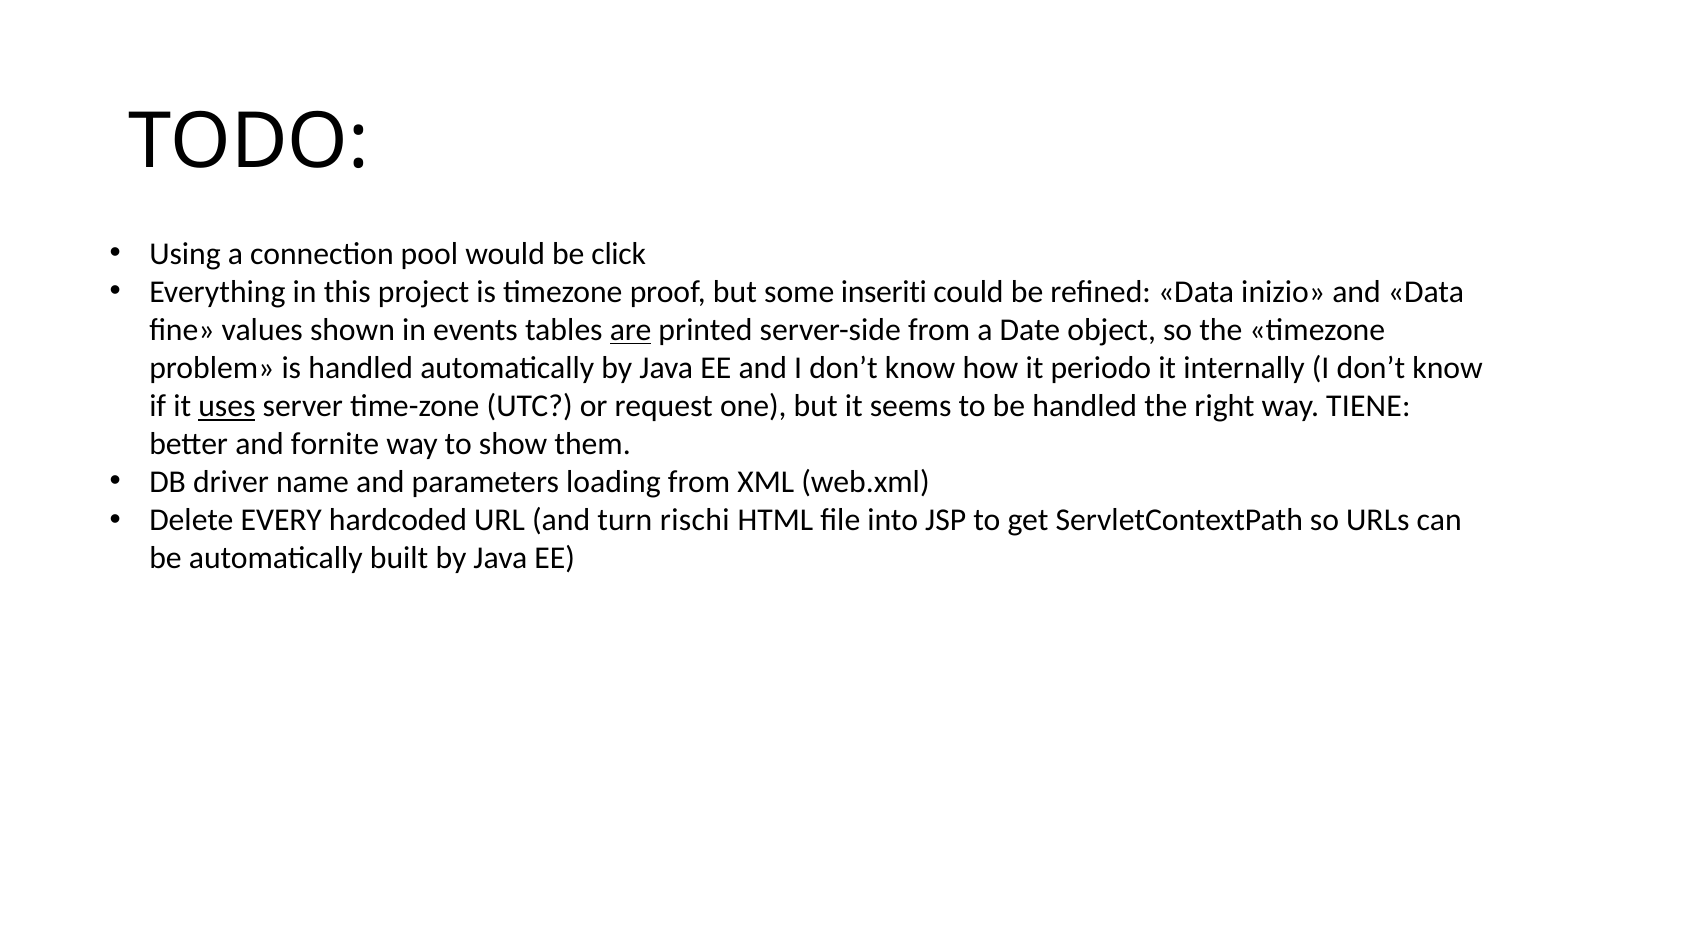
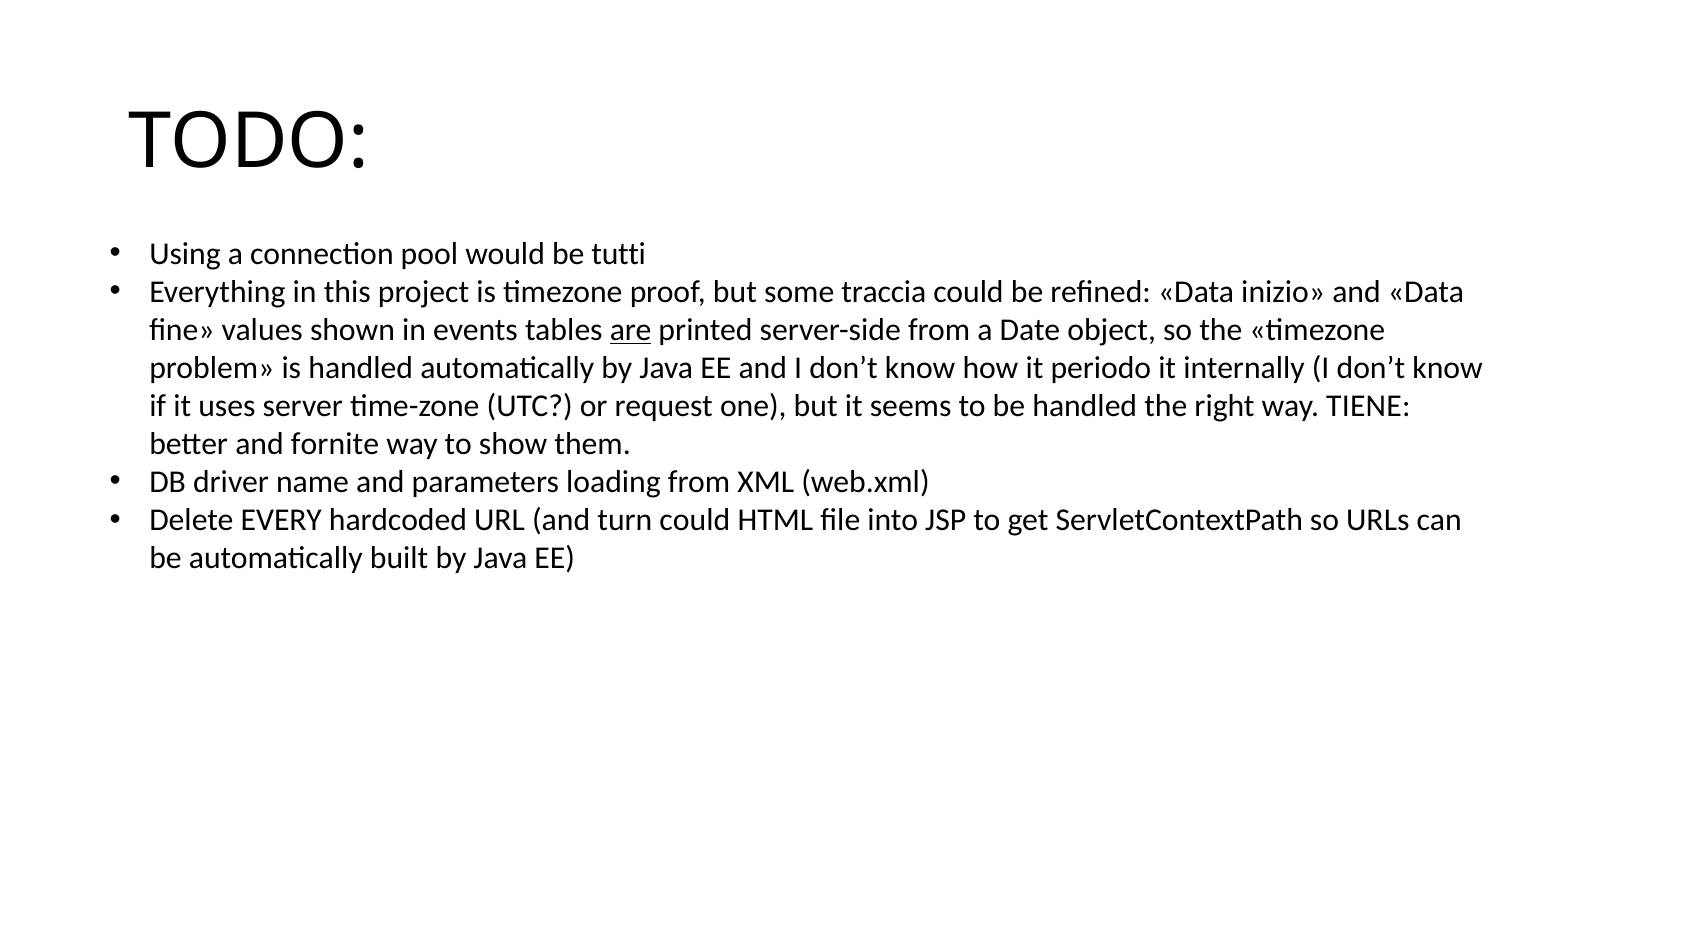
click: click -> tutti (619, 254)
inseriti: inseriti -> traccia (884, 292)
uses underline: present -> none (227, 406)
turn rischi: rischi -> could (695, 520)
